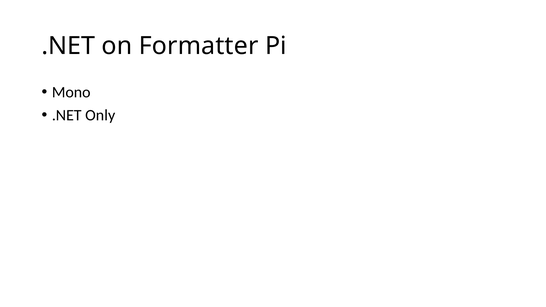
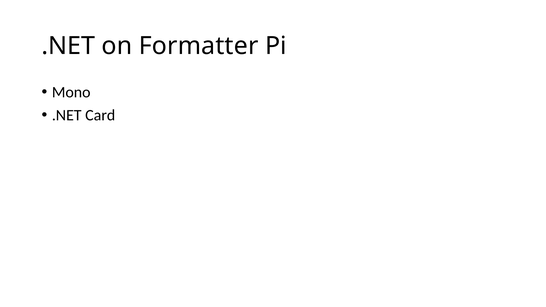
Only: Only -> Card (100, 115)
